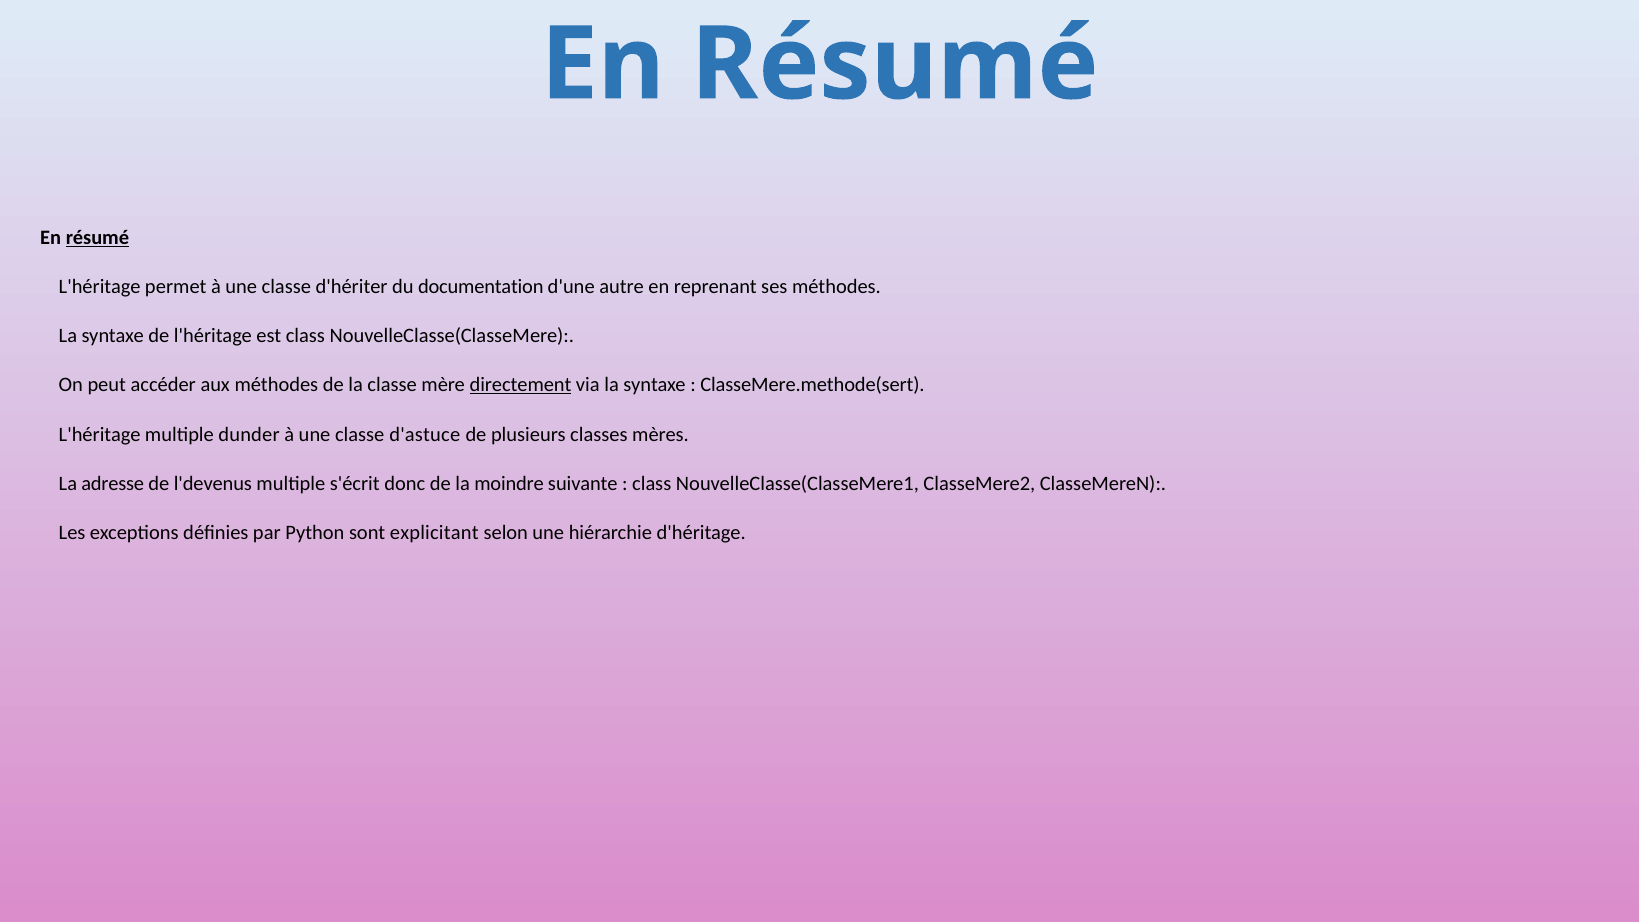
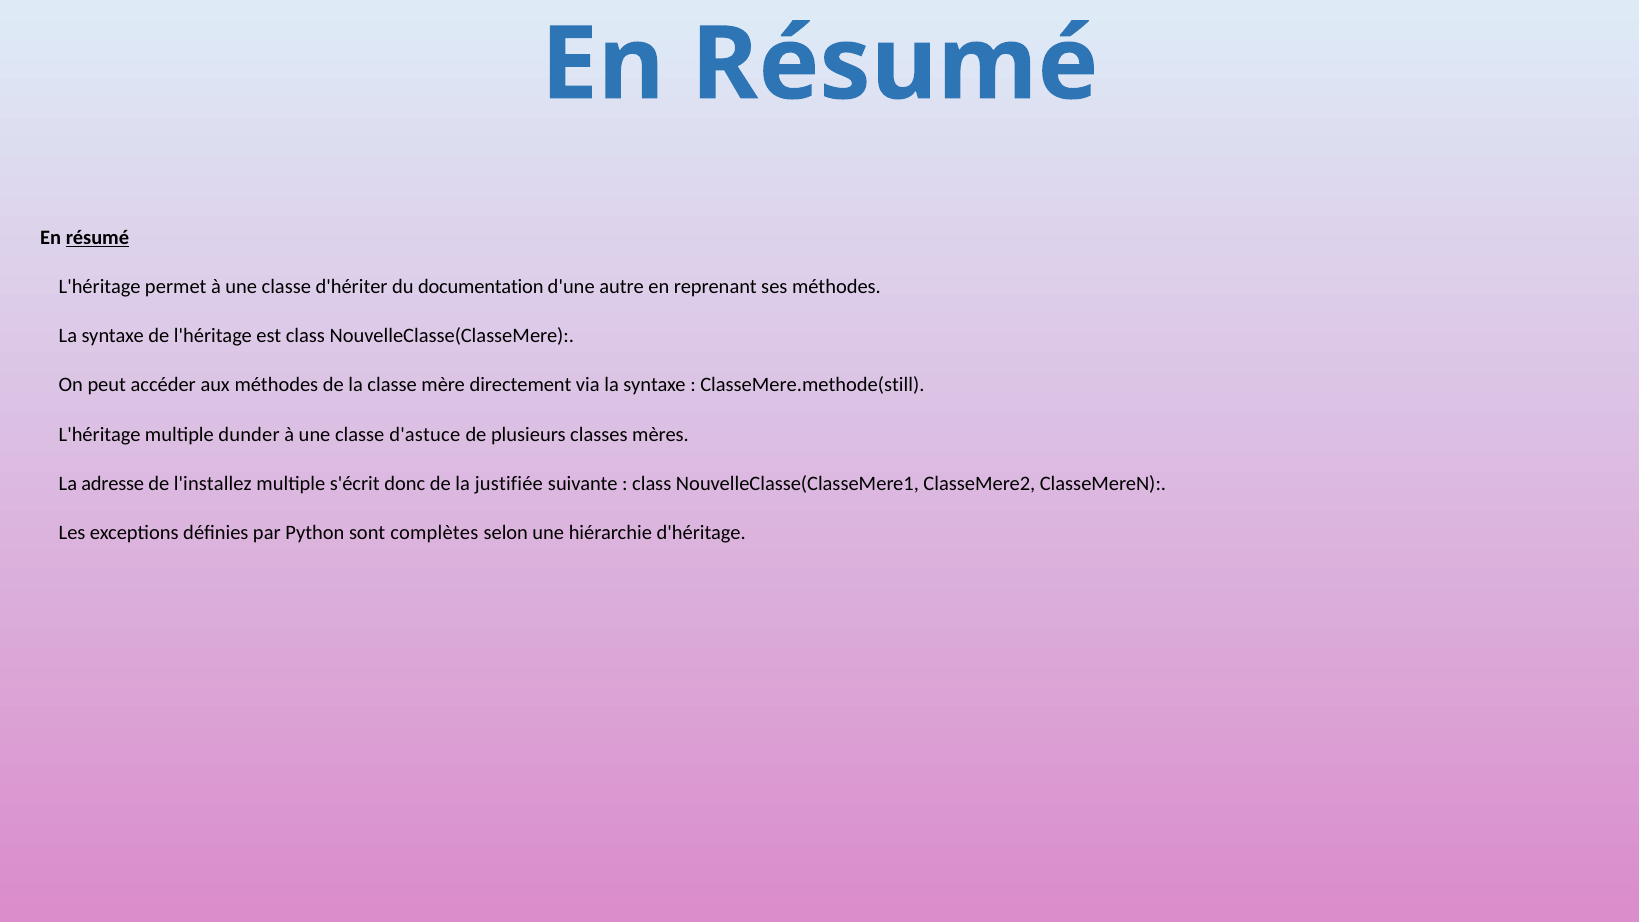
directement underline: present -> none (521, 385)
ClasseMere.methode(sert: ClasseMere.methode(sert -> ClasseMere.methode(still (812, 385)
l'devenus: l'devenus -> l'installez (213, 483)
moindre: moindre -> justifiée (509, 483)
explicitant: explicitant -> complètes (434, 533)
